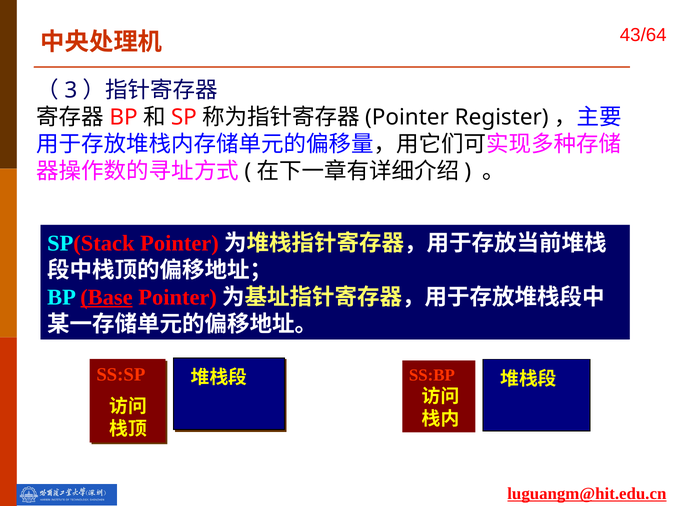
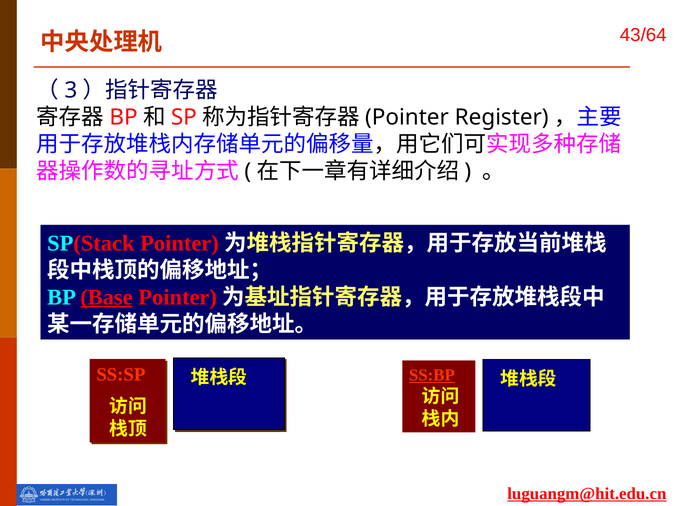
SS:BP underline: none -> present (432, 375)
